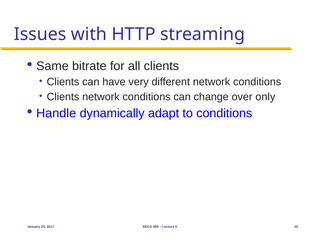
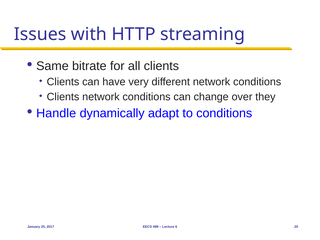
only: only -> they (265, 97)
